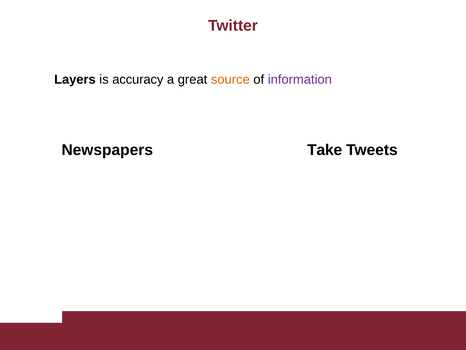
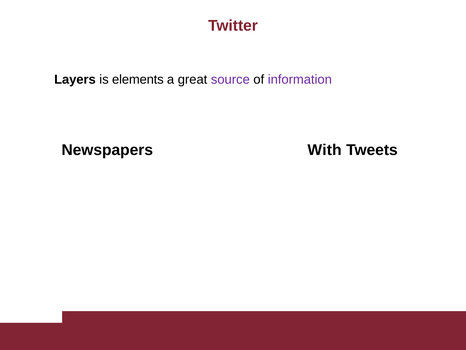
accuracy: accuracy -> elements (138, 79)
source colour: orange -> purple (230, 79)
Take: Take -> With (325, 150)
